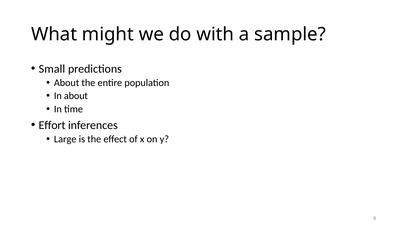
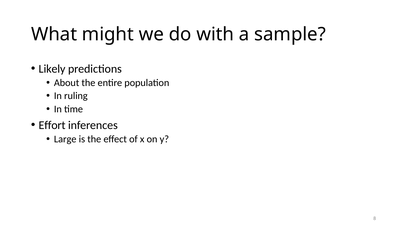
Small: Small -> Likely (52, 69)
In about: about -> ruling (76, 96)
